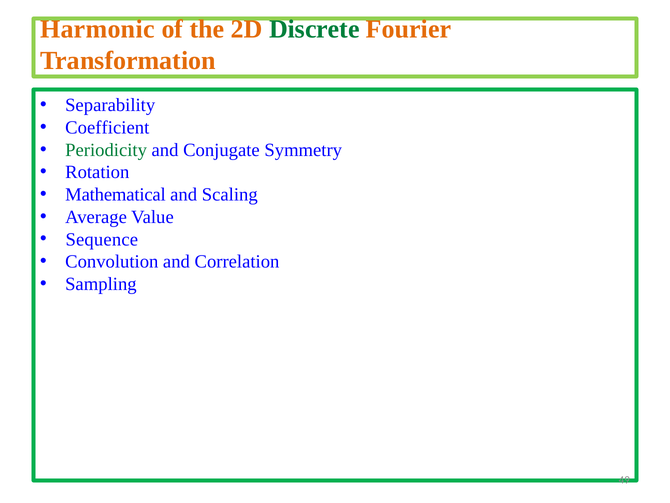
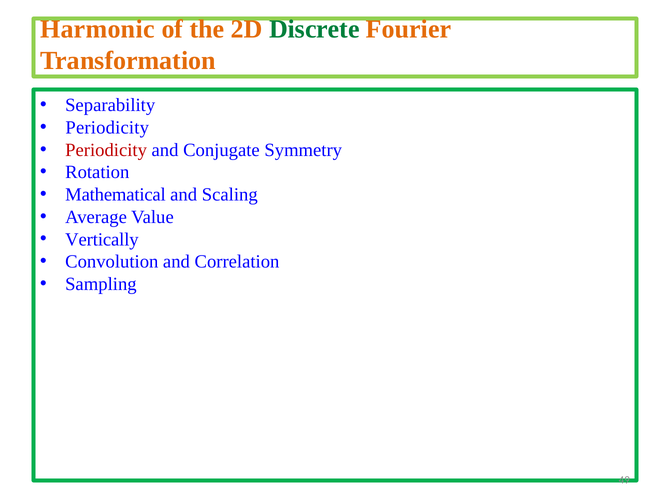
Coefficient: Coefficient -> Periodicity (107, 127)
Periodicity colour: green -> red (106, 150)
Sequence: Sequence -> Vertically (102, 239)
